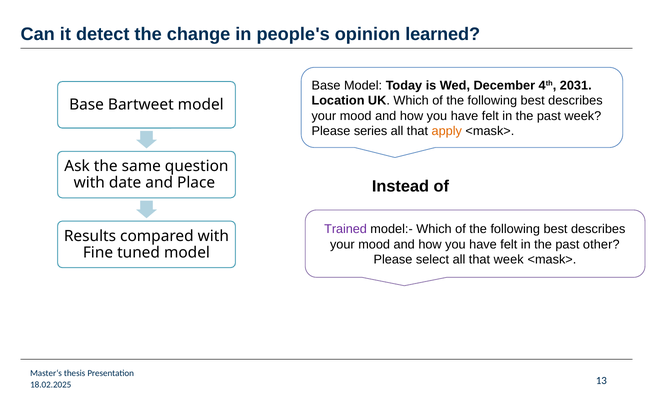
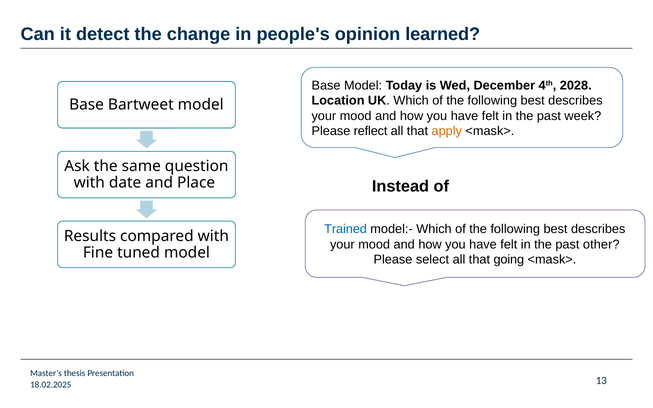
2031: 2031 -> 2028 (576, 85)
series: series -> reflect (371, 131)
Trained colour: purple -> blue (346, 229)
that week: week -> going (509, 260)
